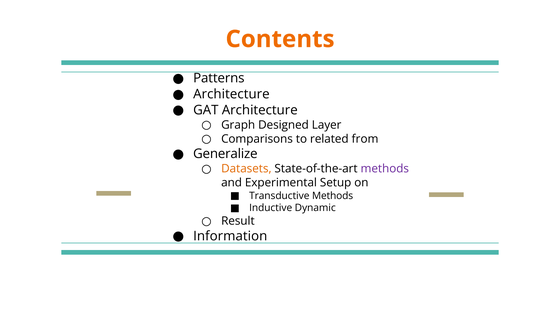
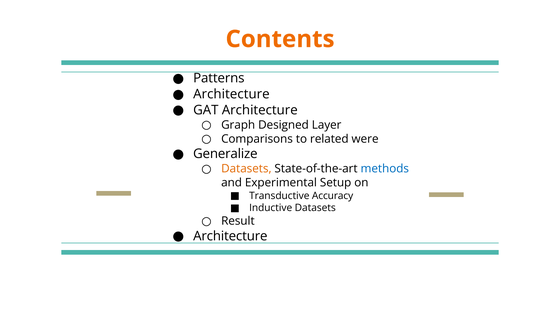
from: from -> were (365, 139)
methods colour: purple -> blue (385, 169)
Transductive Methods: Methods -> Accuracy (333, 196)
Inductive Dynamic: Dynamic -> Datasets (315, 208)
Information: Information -> Architecture (230, 236)
